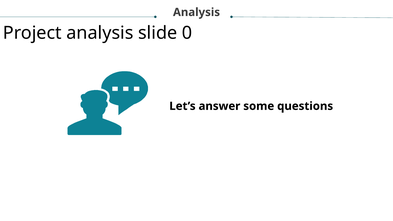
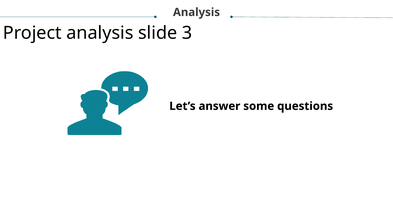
0: 0 -> 3 (187, 33)
